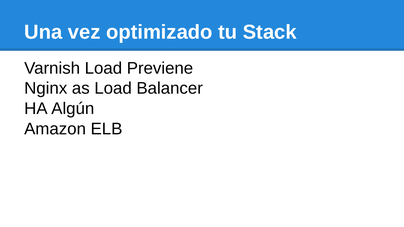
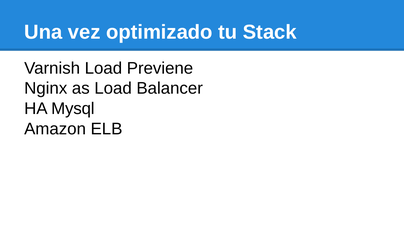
Algún: Algún -> Mysql (73, 109)
